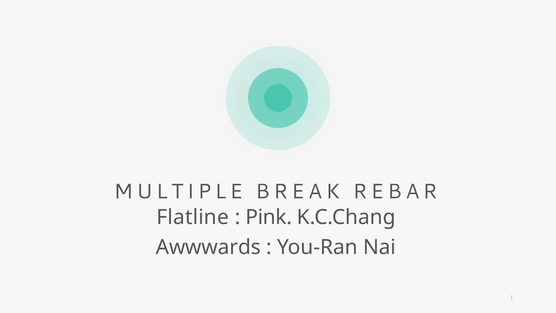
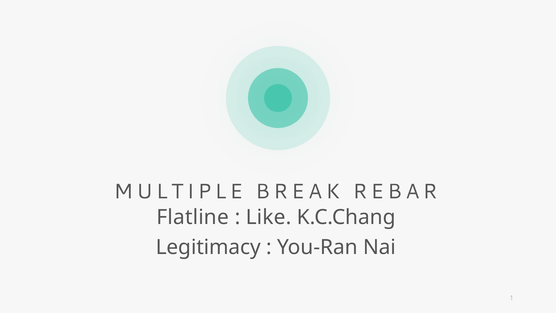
Pink: Pink -> Like (269, 217)
Awwwards: Awwwards -> Legitimacy (208, 247)
